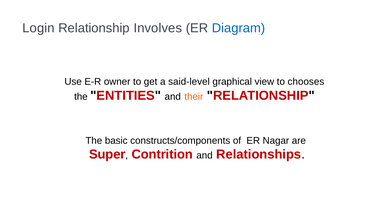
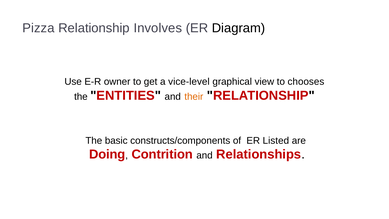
Login: Login -> Pizza (38, 28)
Diagram colour: blue -> black (239, 28)
said-level: said-level -> vice-level (189, 82)
Nagar: Nagar -> Listed (276, 140)
Super: Super -> Doing (107, 154)
